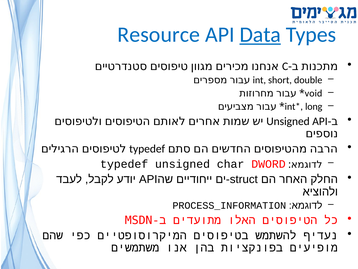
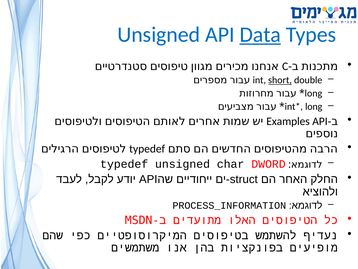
Resource: Resource -> Unsigned (159, 35)
short underline: none -> present (280, 80)
void: void -> long (313, 93)
Unsigned: Unsigned -> Examples (288, 121)
